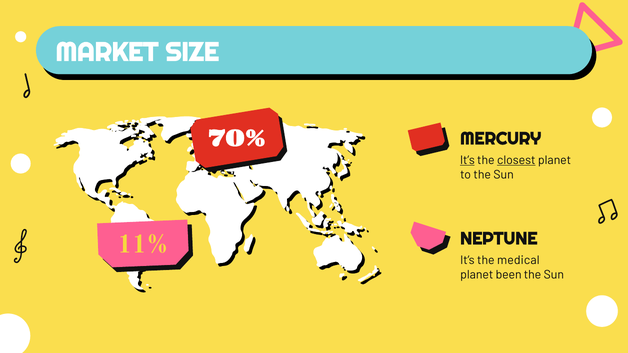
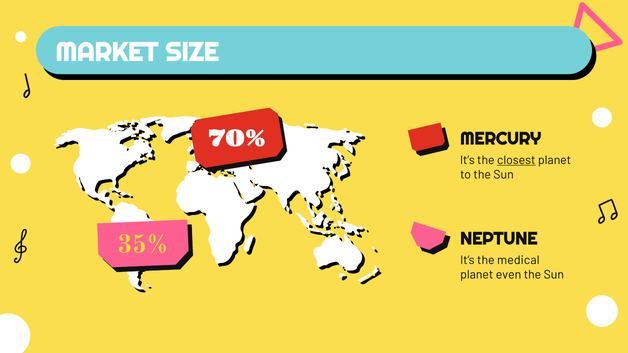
It’s underline: present -> none (467, 160)
11%: 11% -> 35% (143, 245)
been: been -> even (509, 275)
